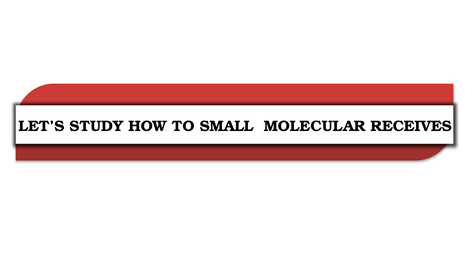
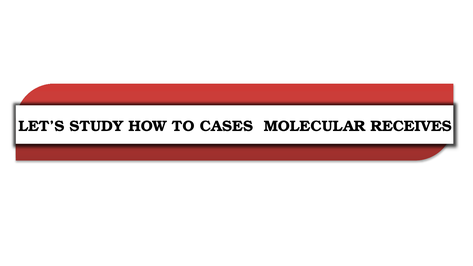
SMALL: SMALL -> CASES (227, 126)
